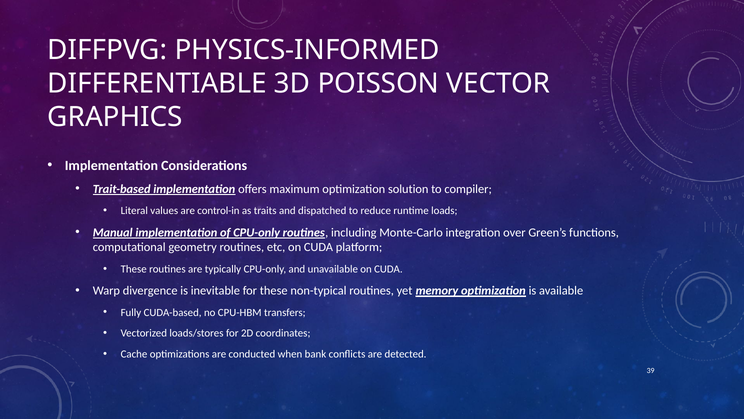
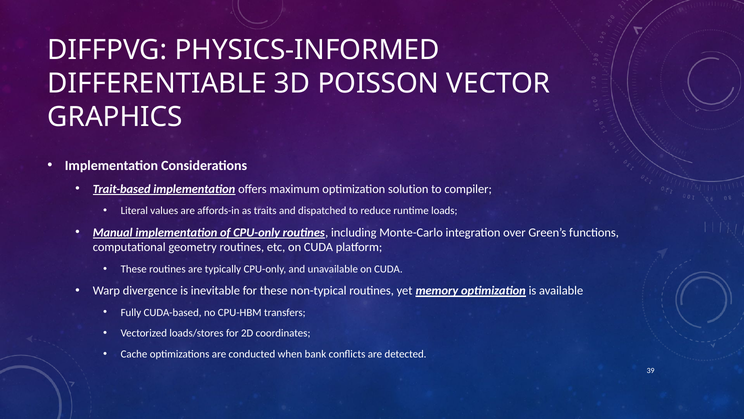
control-in: control-in -> affords-in (218, 210)
